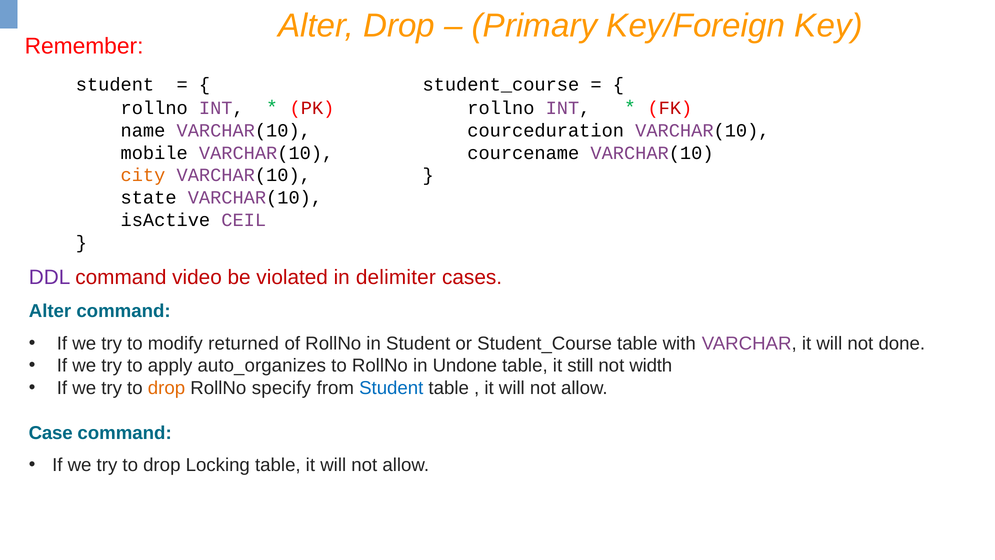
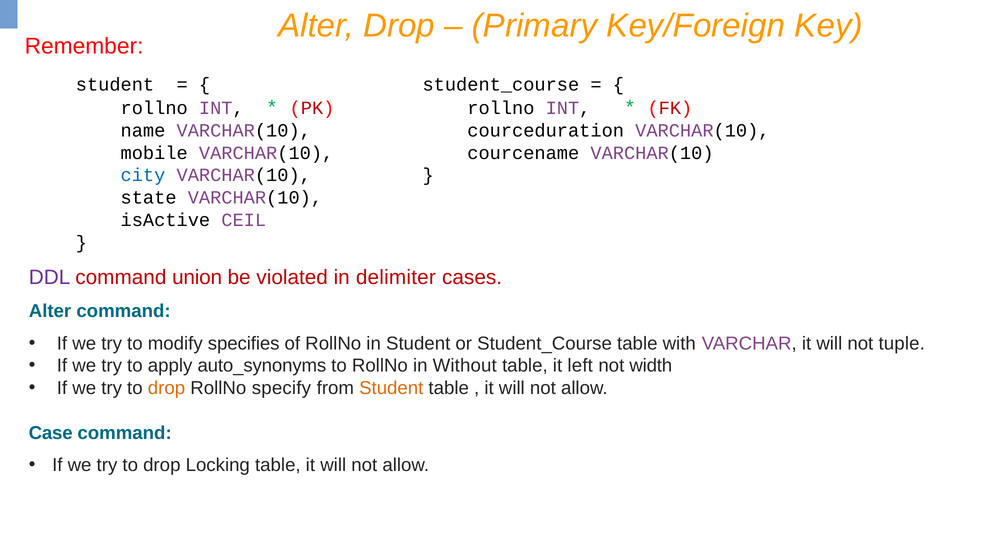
city colour: orange -> blue (143, 175)
video: video -> union (197, 277)
returned: returned -> specifies (244, 343)
done: done -> tuple (902, 343)
auto_organizes: auto_organizes -> auto_synonyms (262, 366)
Undone: Undone -> Without (465, 366)
still: still -> left (580, 366)
Student colour: blue -> orange (391, 388)
